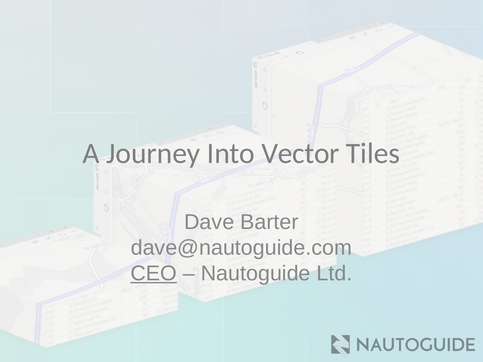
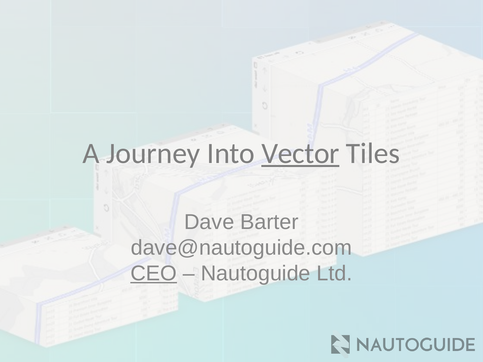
Vector underline: none -> present (300, 153)
